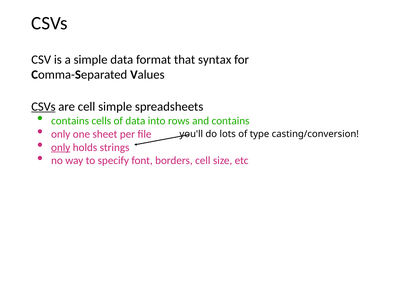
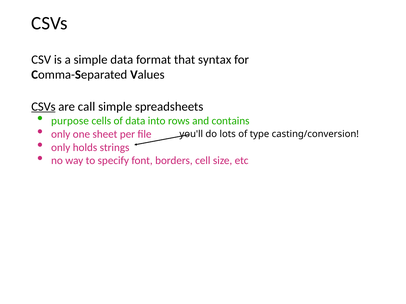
are cell: cell -> call (87, 107)
contains: contains -> purpose (70, 121)
only underline: present -> none (61, 148)
